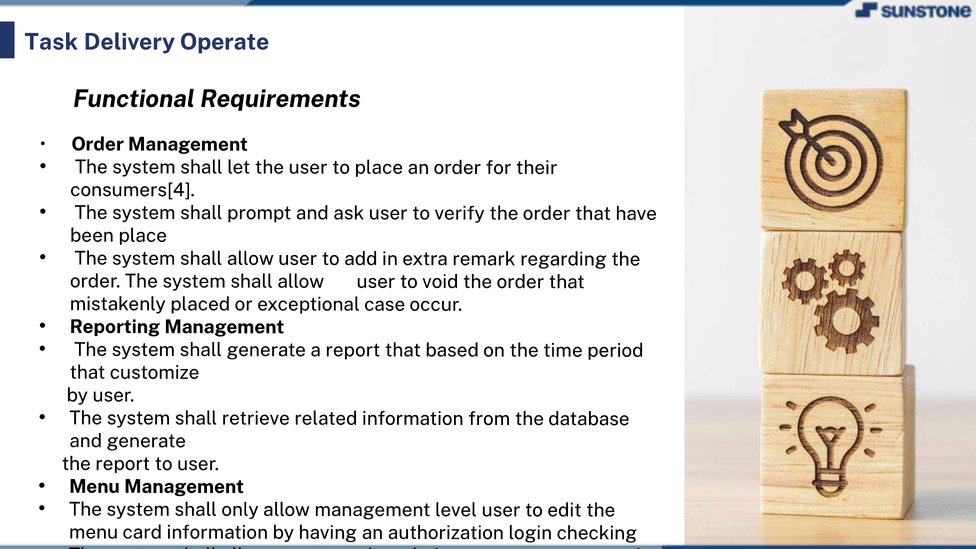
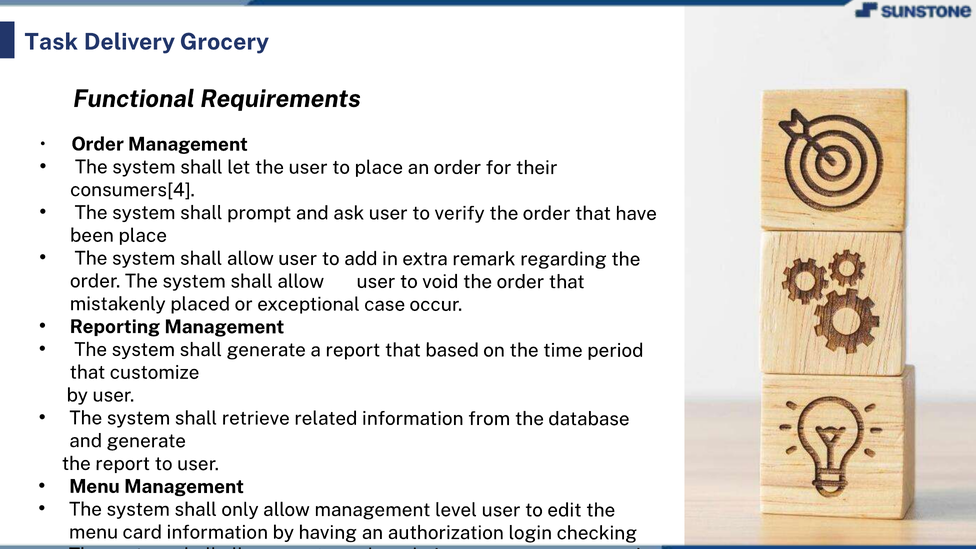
Operate: Operate -> Grocery (224, 42)
